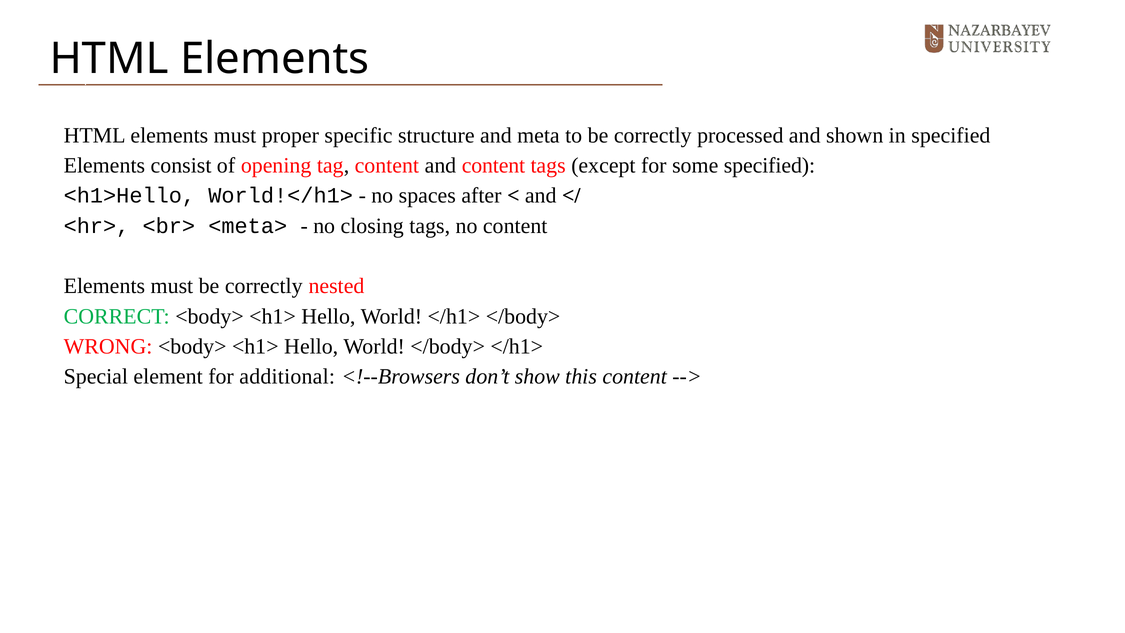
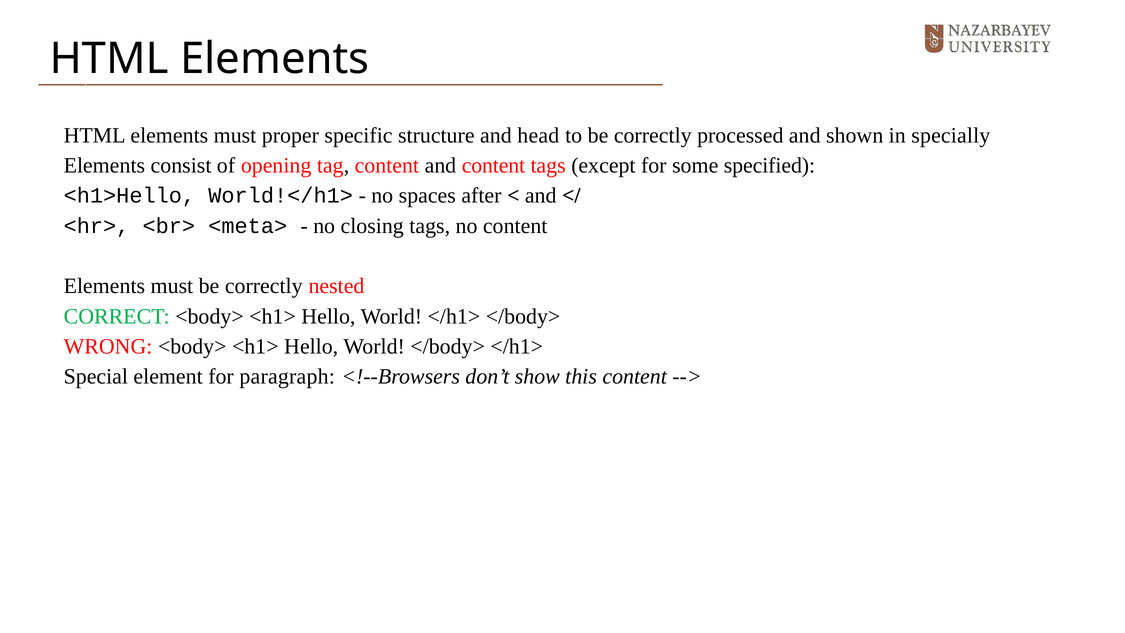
meta: meta -> head (538, 135)
in specified: specified -> specially (951, 135)
additional: additional -> paragraph (287, 377)
